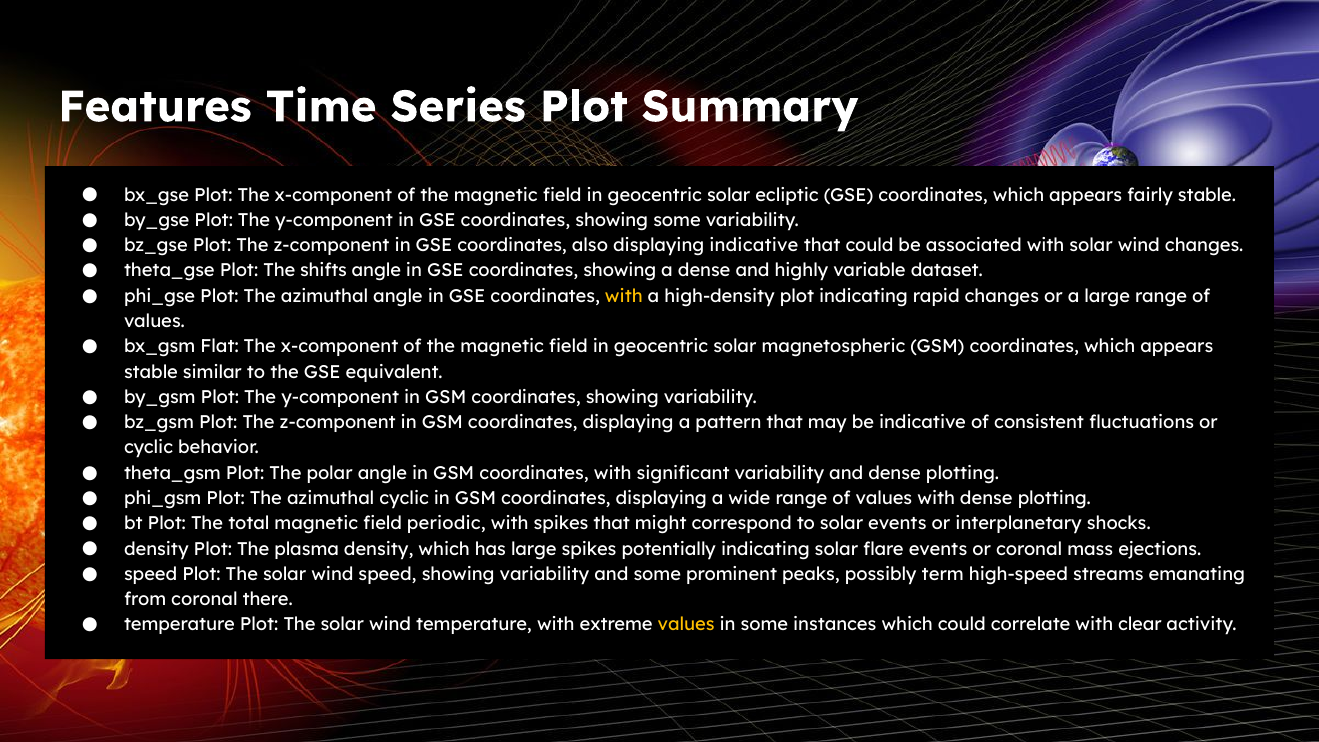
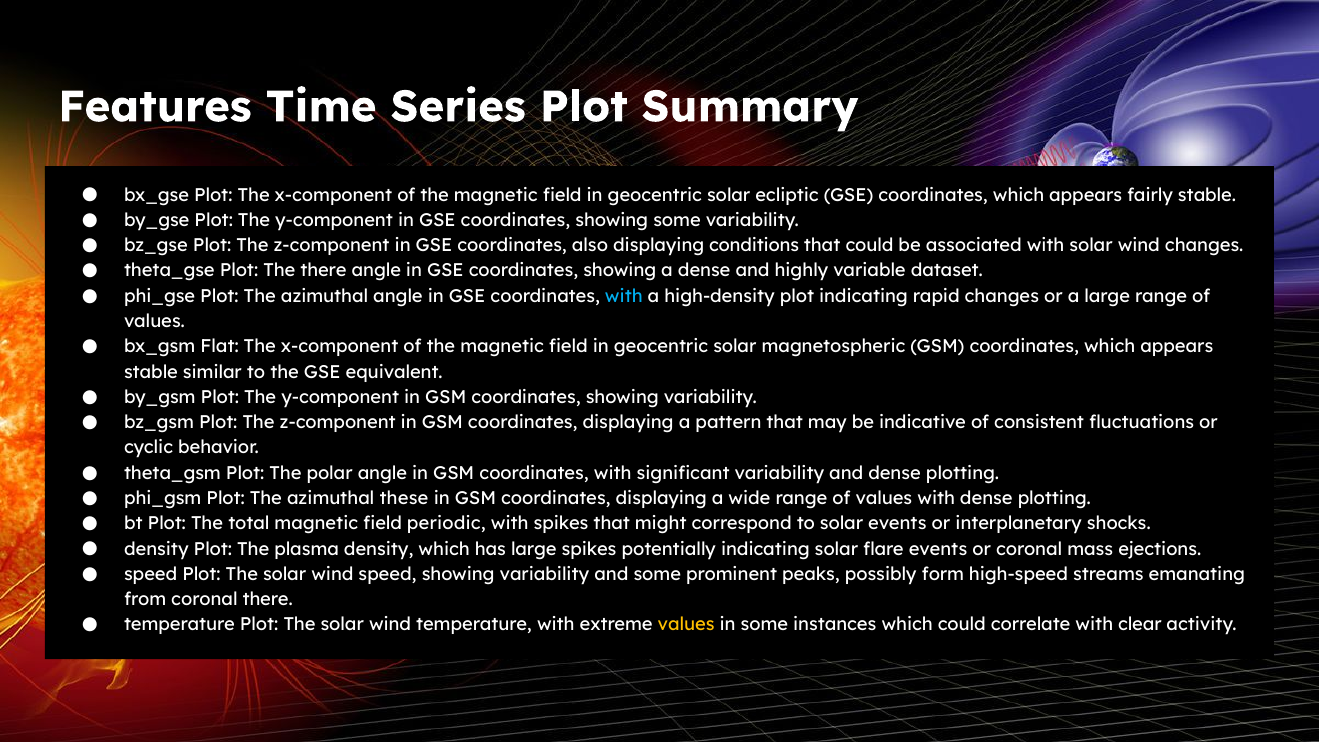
displaying indicative: indicative -> conditions (754, 246)
The shifts: shifts -> there (324, 271)
with colour: yellow -> light blue (624, 296)
azimuthal cyclic: cyclic -> these (404, 498)
term: term -> form (943, 574)
